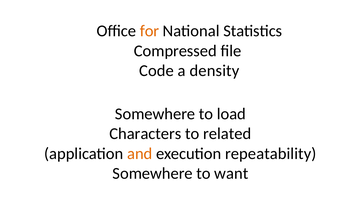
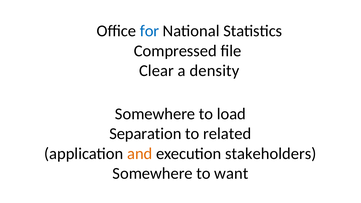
for colour: orange -> blue (150, 31)
Code: Code -> Clear (156, 71)
Characters: Characters -> Separation (145, 134)
repeatability: repeatability -> stakeholders (271, 154)
